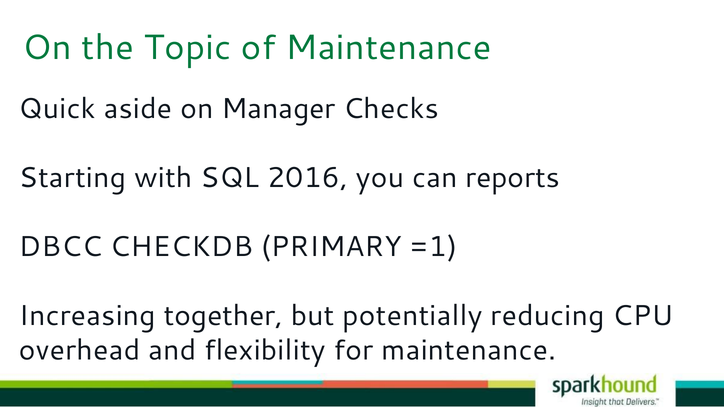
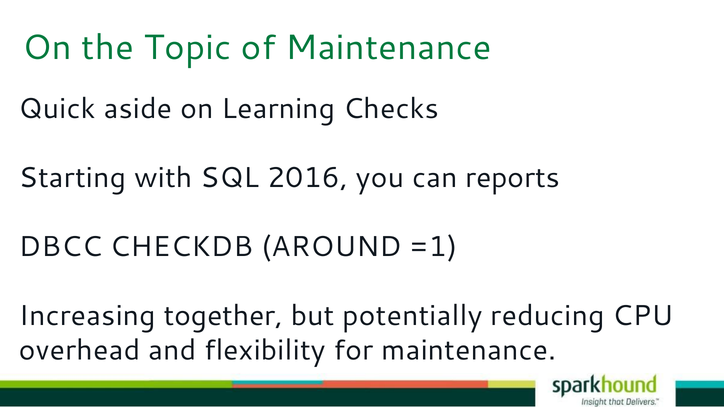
Manager: Manager -> Learning (278, 109)
PRIMARY: PRIMARY -> AROUND (331, 247)
